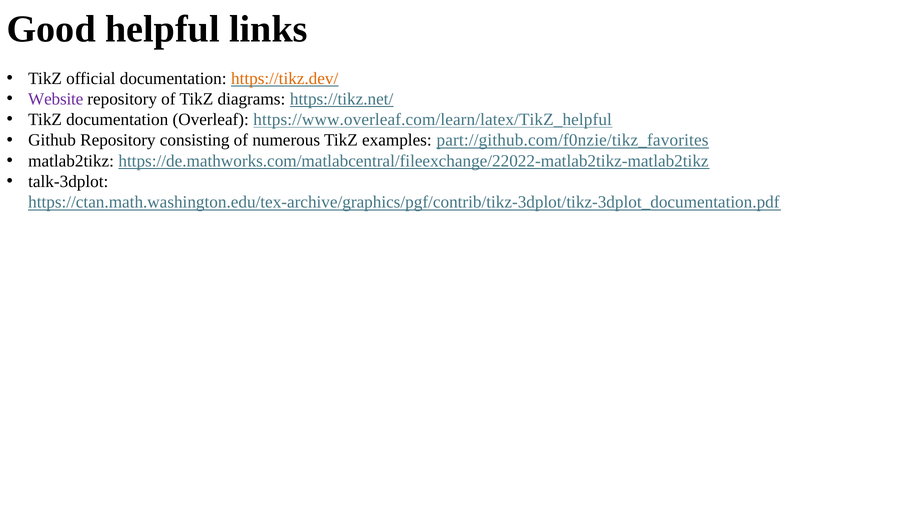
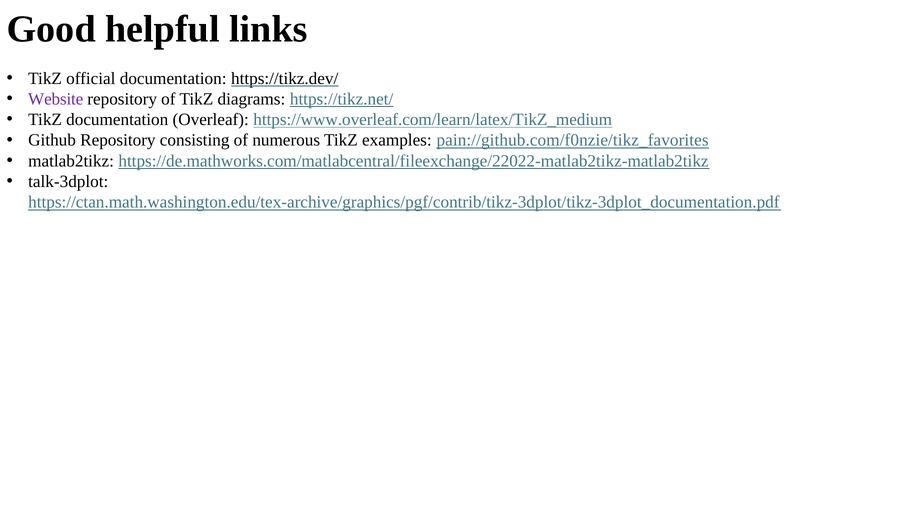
https://tikz.dev/ colour: orange -> black (285, 78)
https://www.overleaf.com/learn/latex/TikZ_helpful: https://www.overleaf.com/learn/latex/TikZ_helpful -> https://www.overleaf.com/learn/latex/TikZ_medium (433, 120)
part://github.com/f0nzie/tikz_favorites: part://github.com/f0nzie/tikz_favorites -> pain://github.com/f0nzie/tikz_favorites (573, 140)
